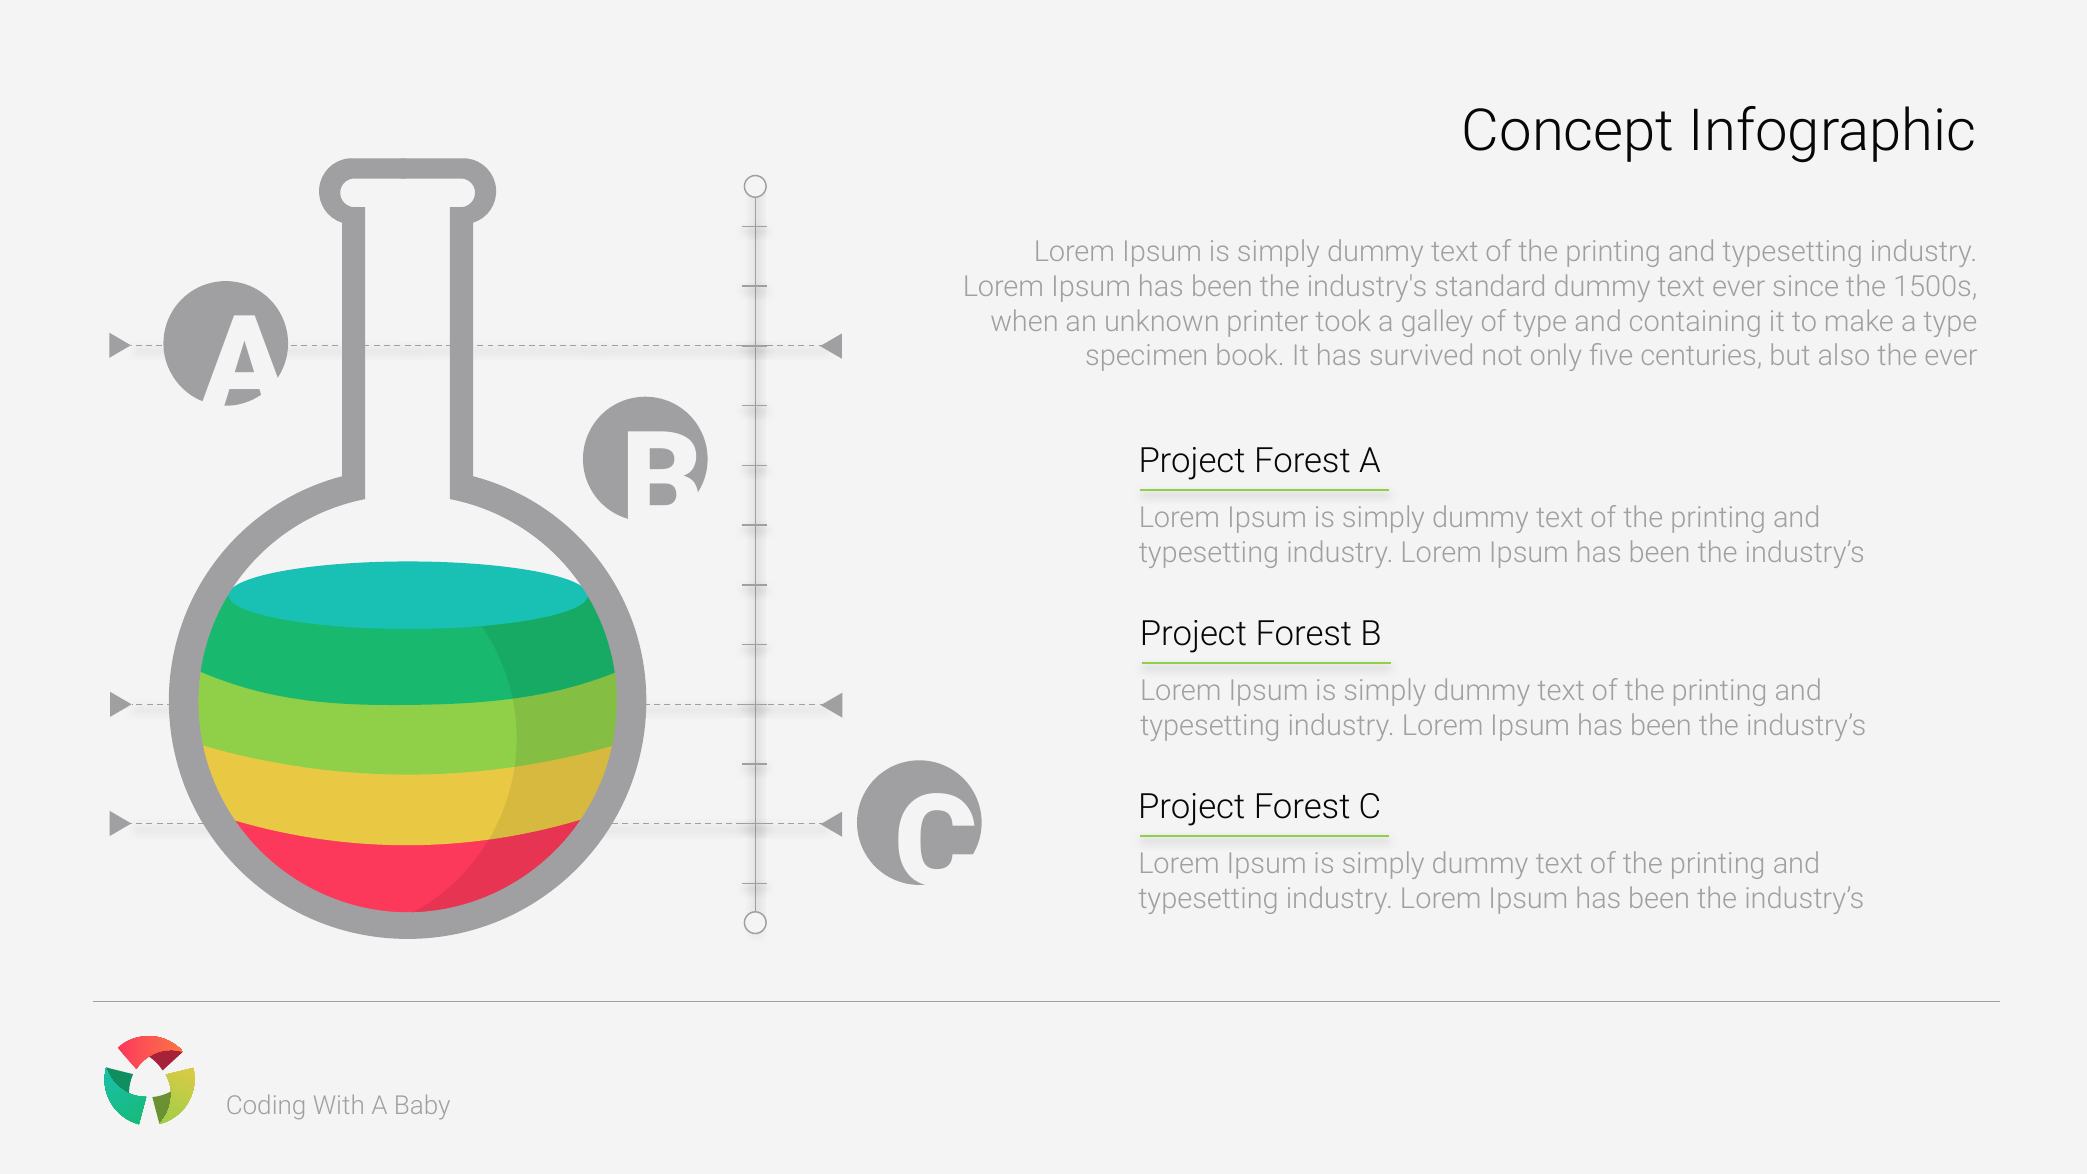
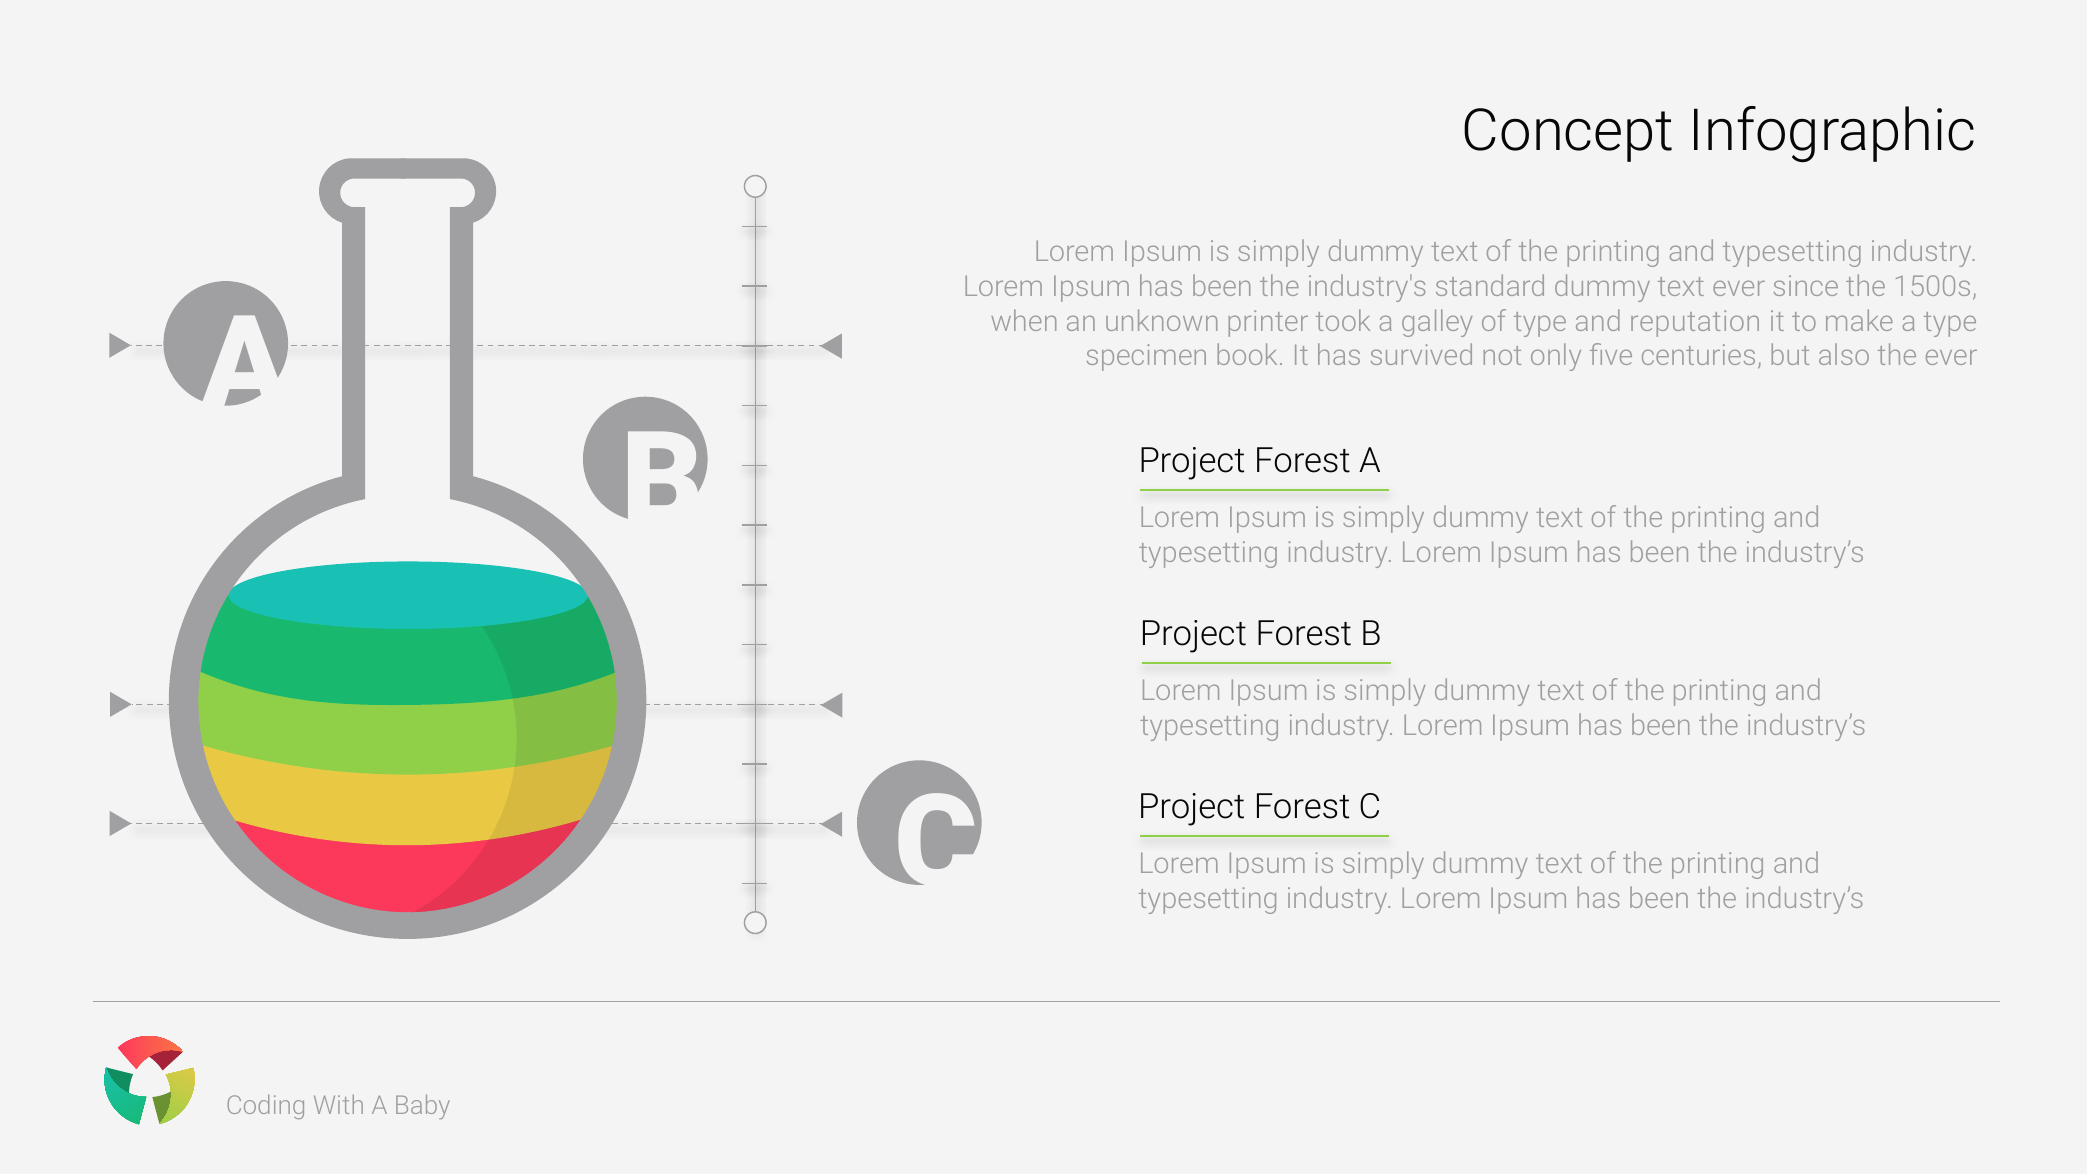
containing: containing -> reputation (1695, 322)
